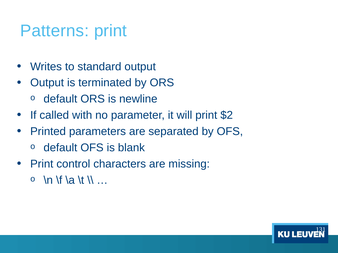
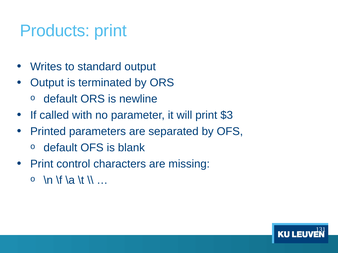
Patterns: Patterns -> Products (55, 31)
$2: $2 -> $3 (227, 115)
